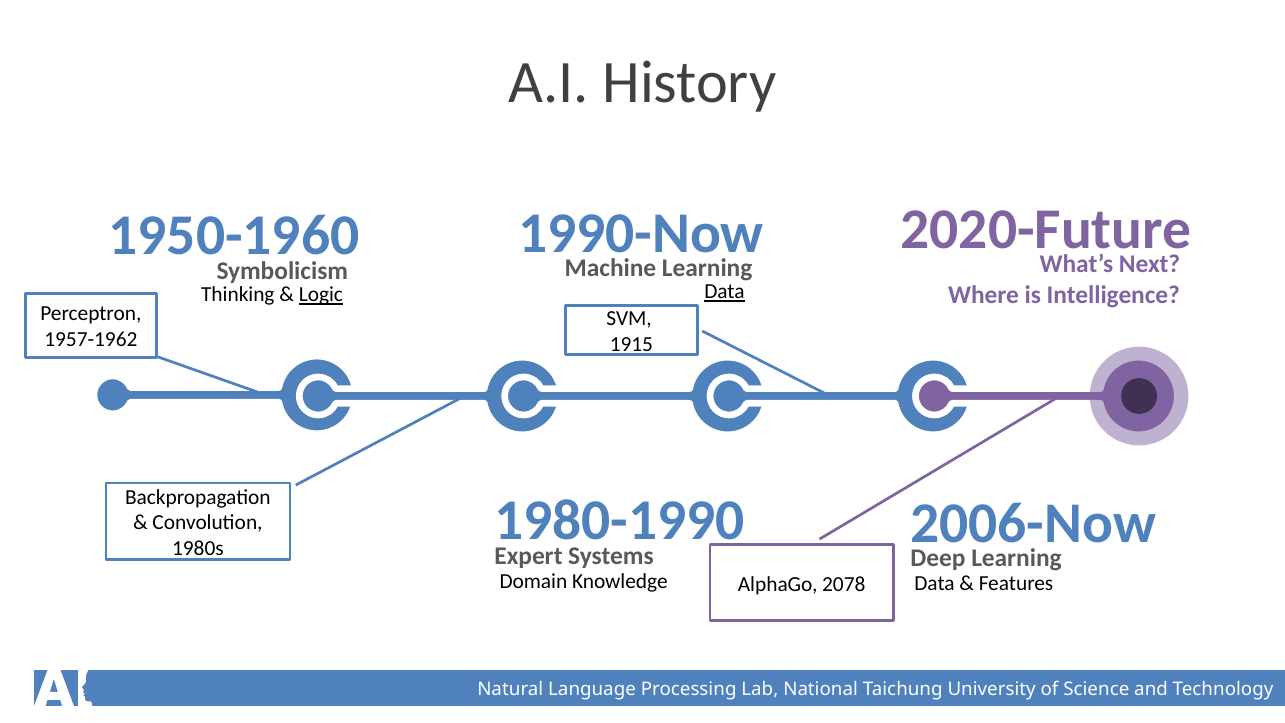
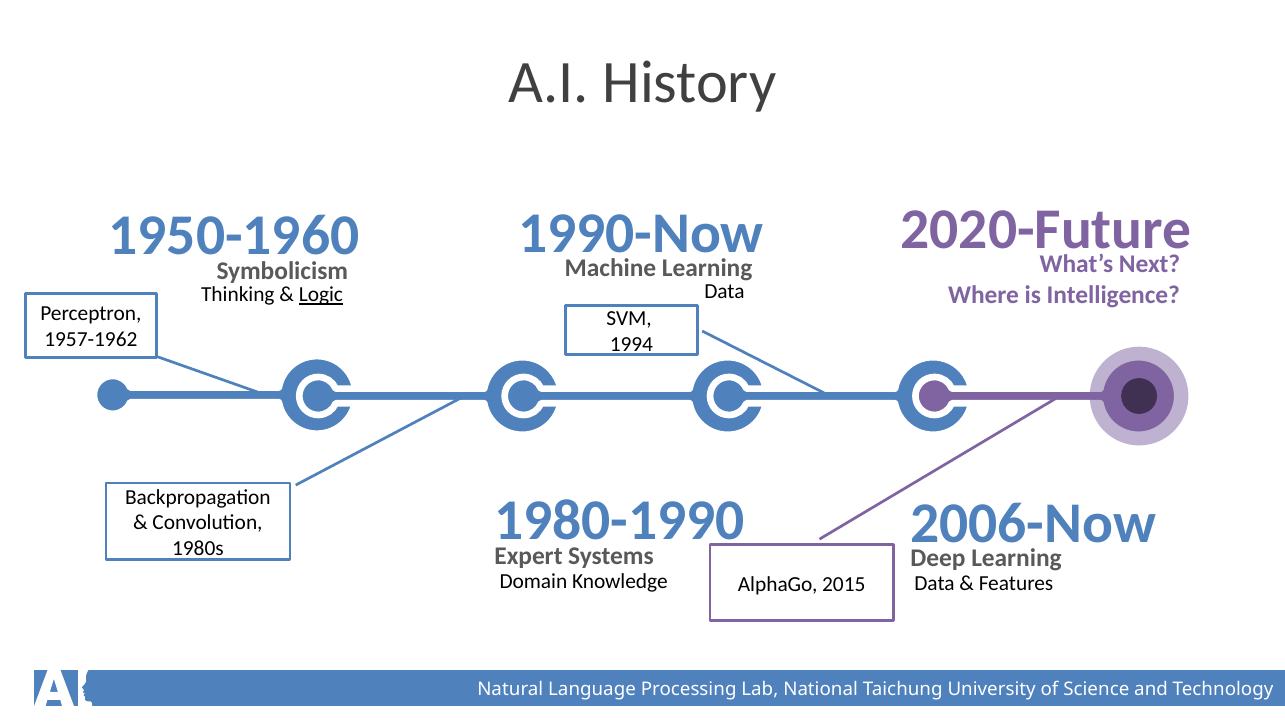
Data underline: present -> none (725, 292)
1915: 1915 -> 1994 (631, 345)
2078: 2078 -> 2015 (844, 584)
